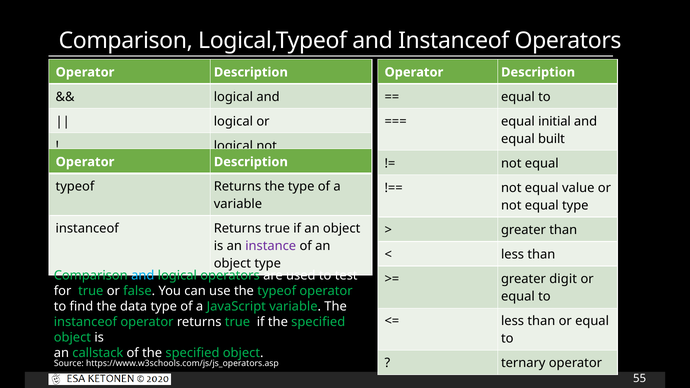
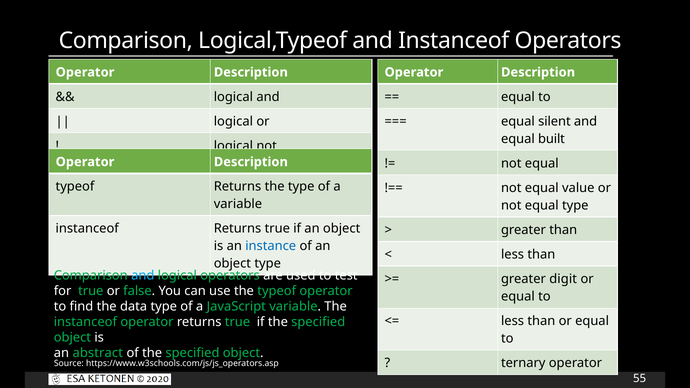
initial: initial -> silent (554, 121)
instance colour: purple -> blue (271, 246)
callstack: callstack -> abstract (98, 353)
